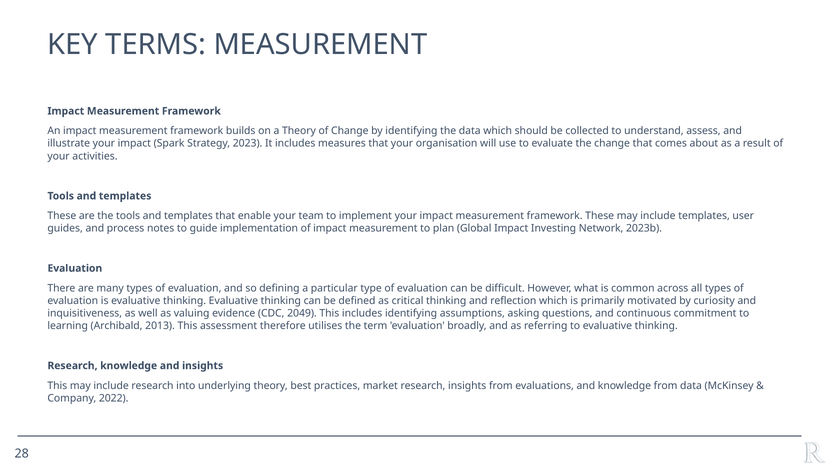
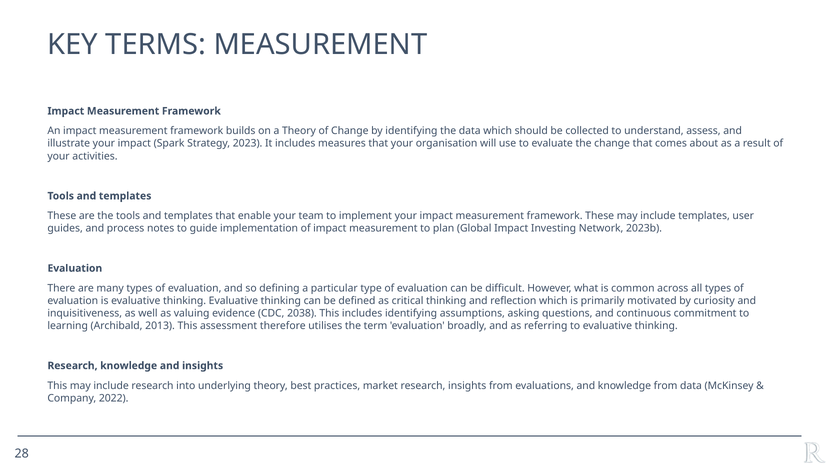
2049: 2049 -> 2038 (302, 313)
